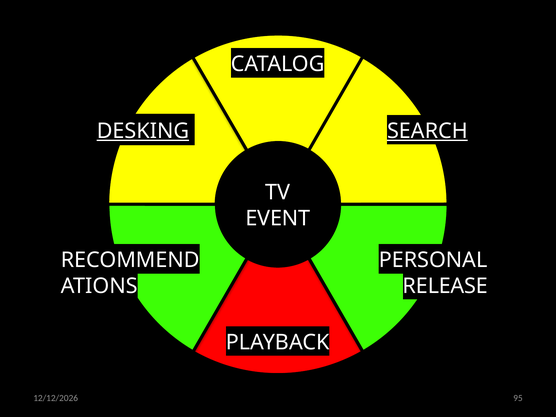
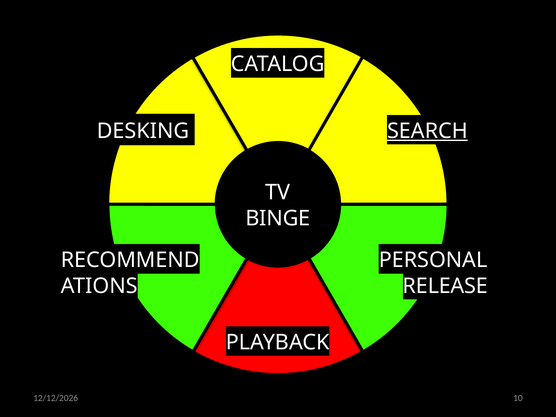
DESKING underline: present -> none (143, 131)
EVENT: EVENT -> BINGE (278, 218)
95: 95 -> 10 (518, 398)
